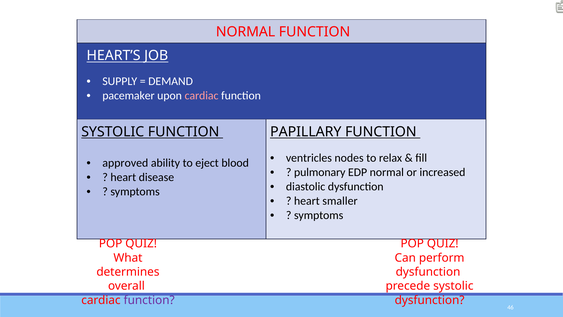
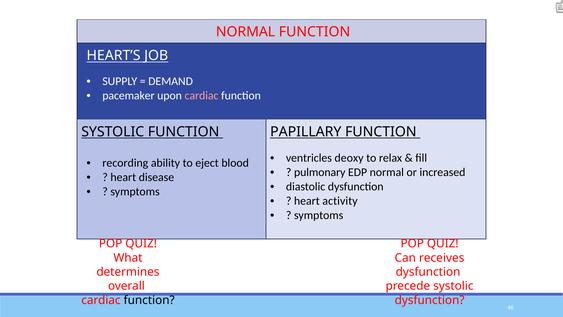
nodes: nodes -> deoxy (349, 158)
approved: approved -> recording (125, 163)
smaller: smaller -> activity (340, 201)
perform: perform -> receives (442, 258)
function colour: purple -> black (149, 300)
